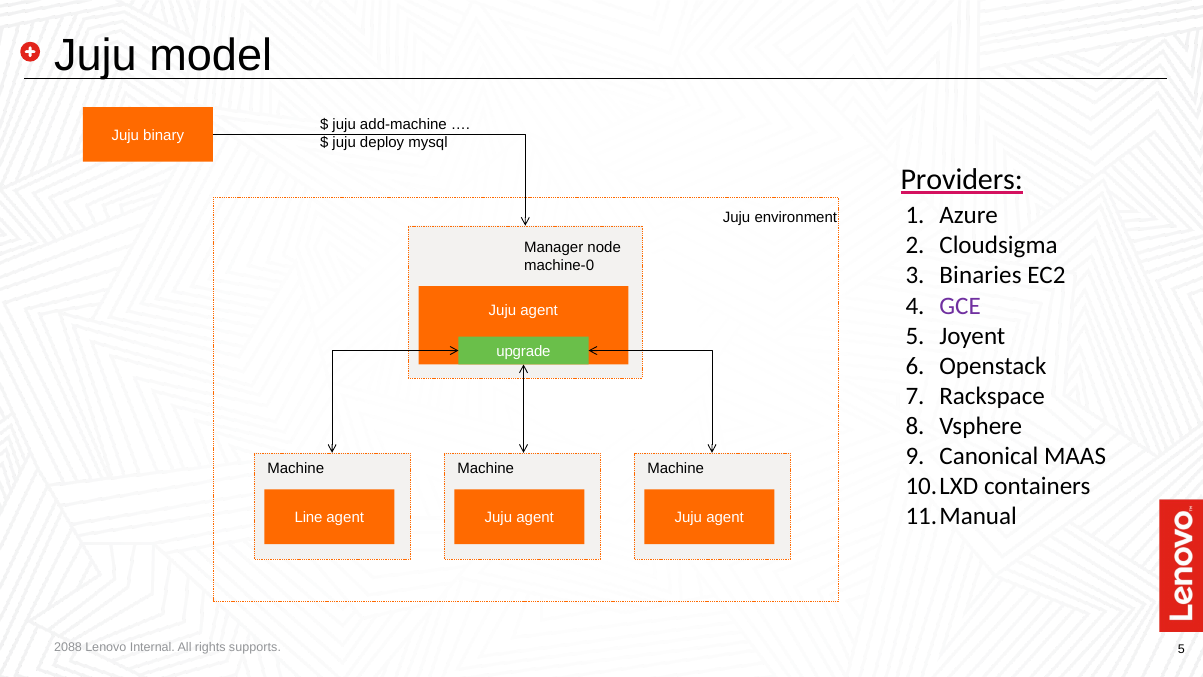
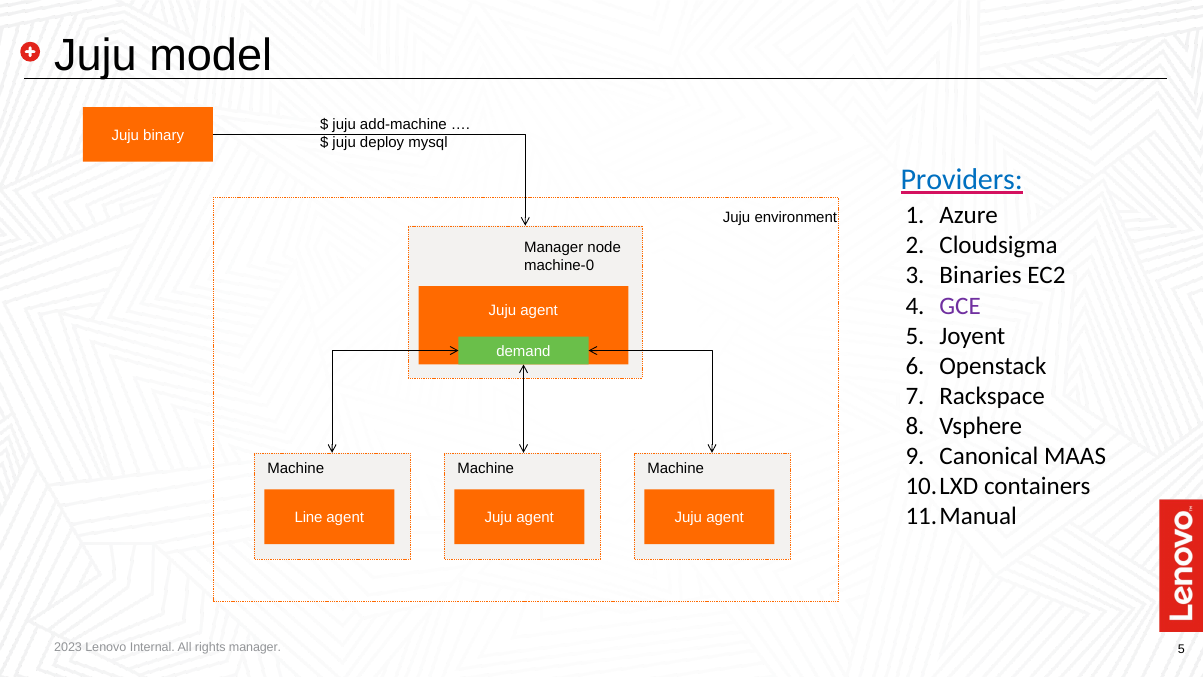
Providers colour: black -> blue (962, 180)
upgrade: upgrade -> demand (523, 352)
2088: 2088 -> 2023 (68, 647)
rights supports: supports -> manager (255, 647)
